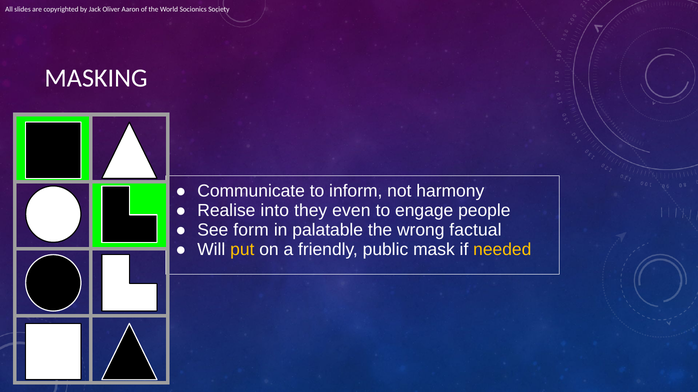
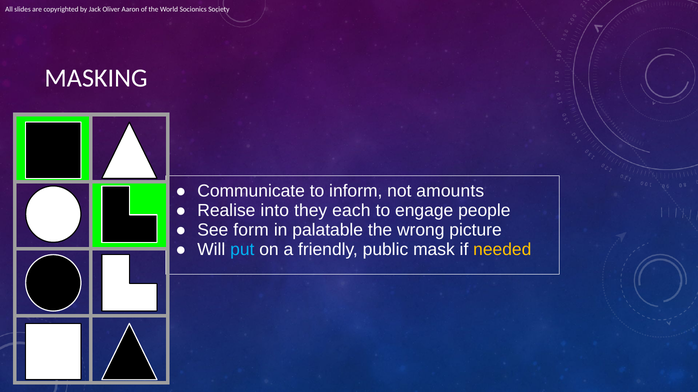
harmony: harmony -> amounts (450, 191)
even: even -> each (351, 211)
factual: factual -> picture (476, 230)
put colour: yellow -> light blue (242, 250)
